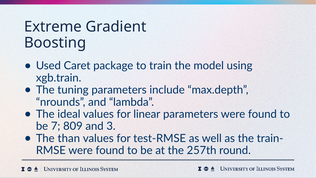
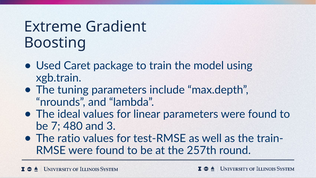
809: 809 -> 480 (73, 126)
than: than -> ratio (69, 138)
